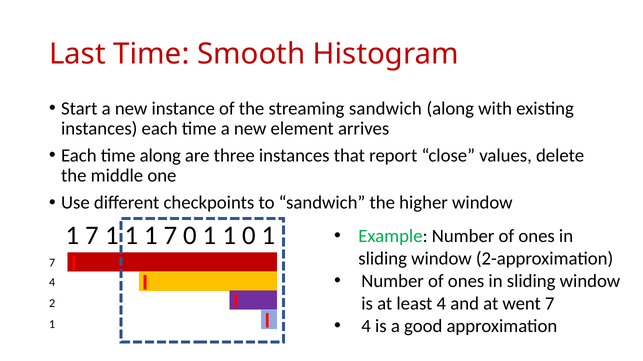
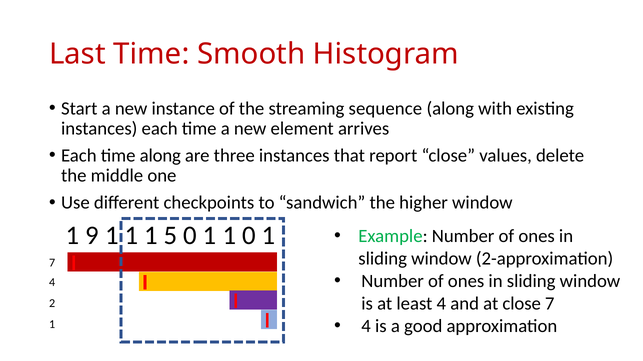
streaming sandwich: sandwich -> sequence (385, 109)
7: 7 -> 9 (92, 236)
1 1 7: 7 -> 5 (171, 236)
at went: went -> close (522, 304)
